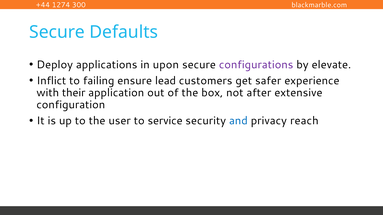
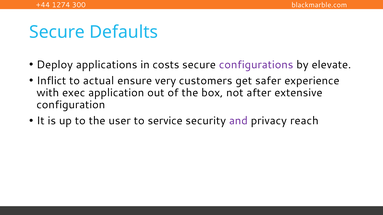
upon: upon -> costs (166, 65)
failing: failing -> actual (99, 81)
lead: lead -> very (165, 81)
their: their -> exec (74, 93)
and colour: blue -> purple (238, 121)
